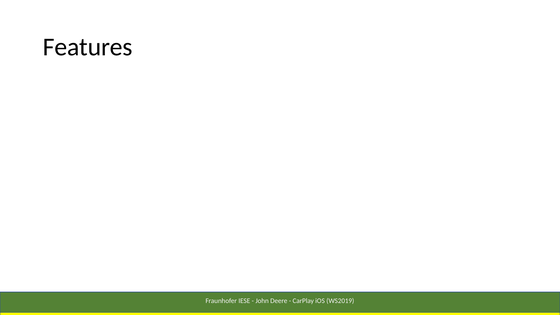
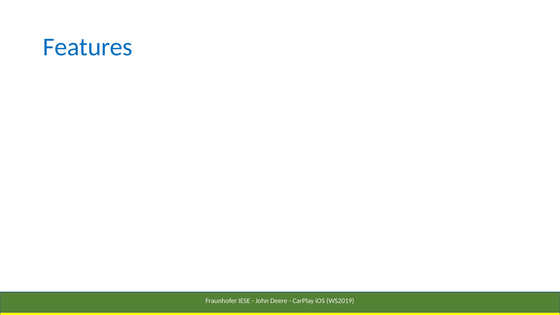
Features colour: black -> blue (88, 47)
